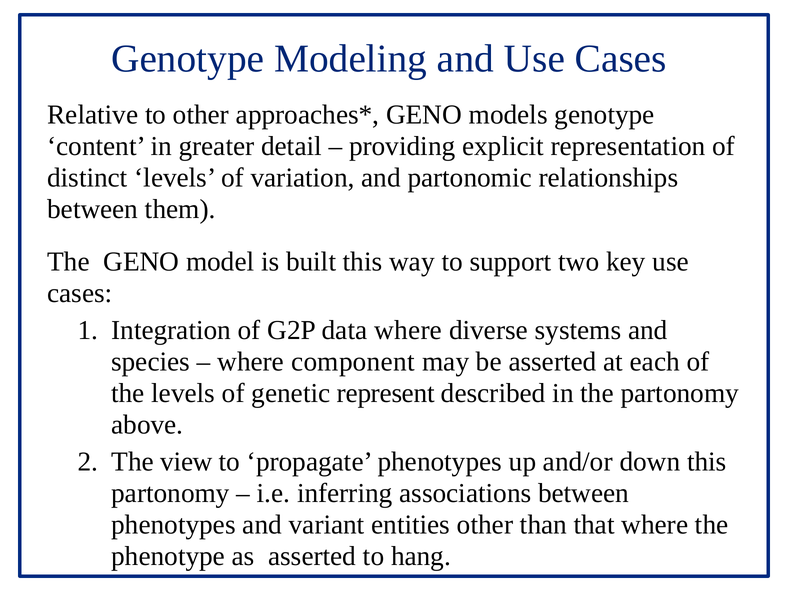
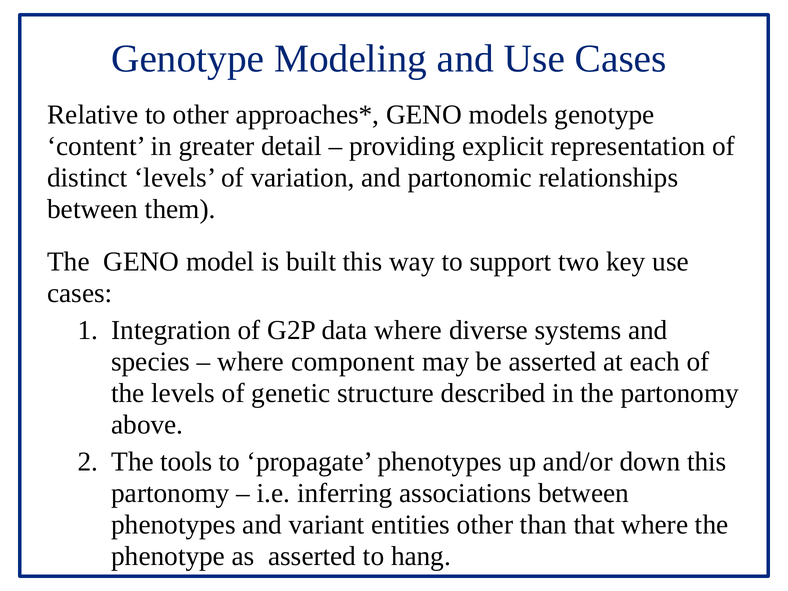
represent: represent -> structure (386, 393)
view: view -> tools (187, 462)
